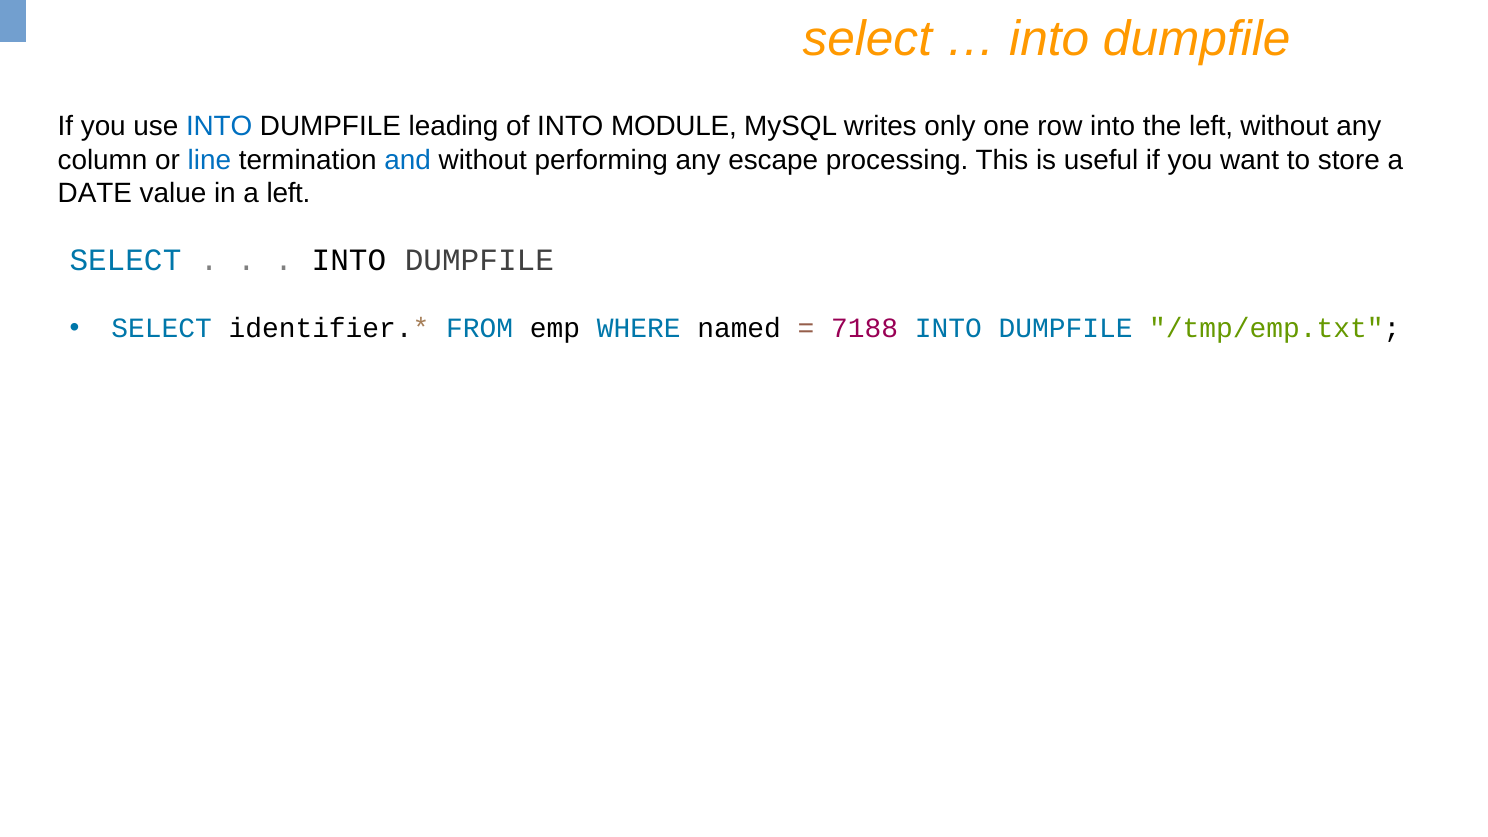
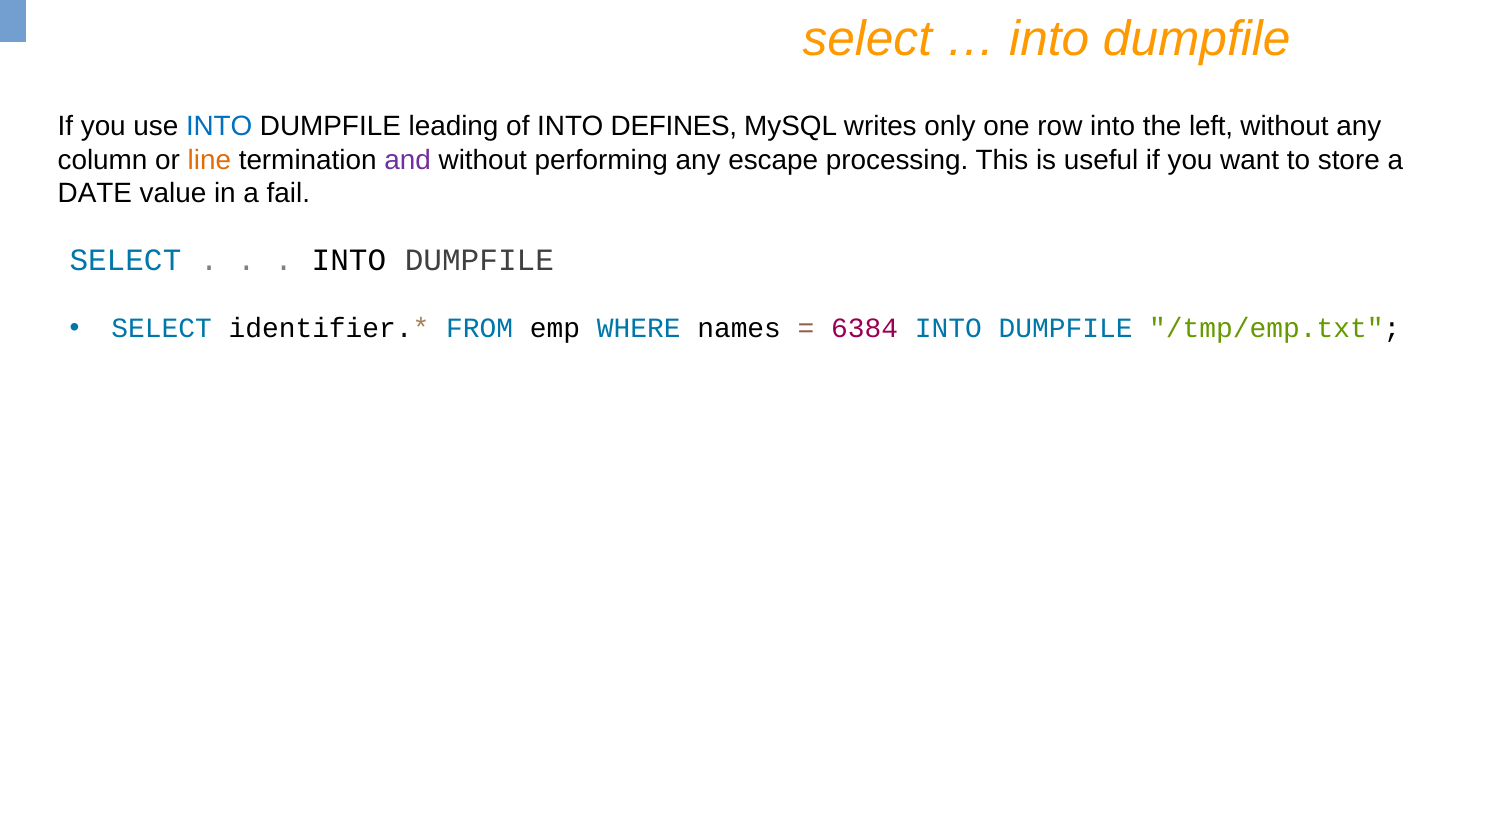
MODULE: MODULE -> DEFINES (674, 126)
line colour: blue -> orange (209, 160)
and colour: blue -> purple (408, 160)
a left: left -> fail (288, 193)
named: named -> names (739, 328)
7188: 7188 -> 6384 (865, 328)
